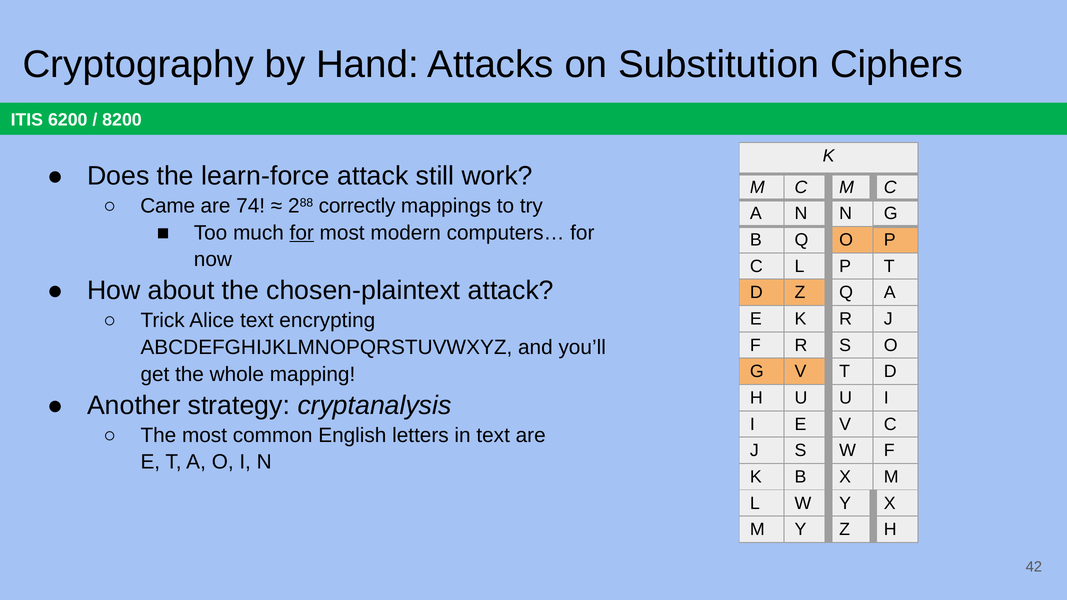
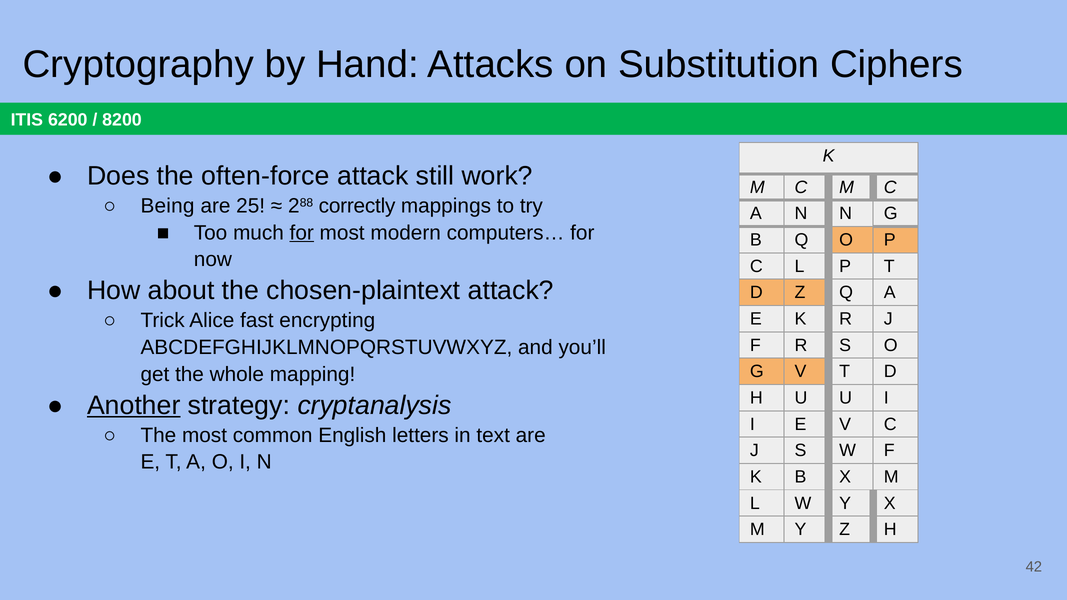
learn-force: learn-force -> often-force (265, 176)
Came: Came -> Being (167, 206)
74: 74 -> 25 (251, 206)
Alice text: text -> fast (257, 321)
Another underline: none -> present (134, 405)
